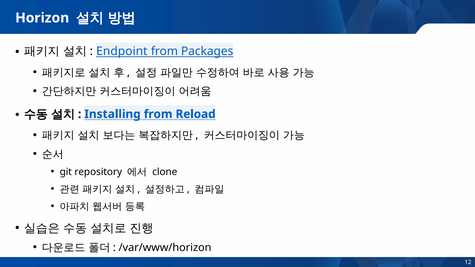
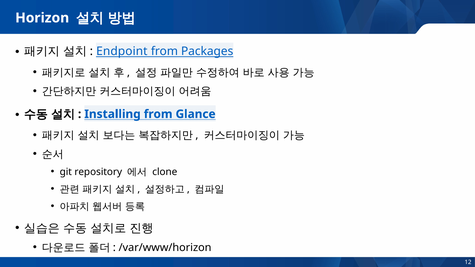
Reload: Reload -> Glance (196, 114)
